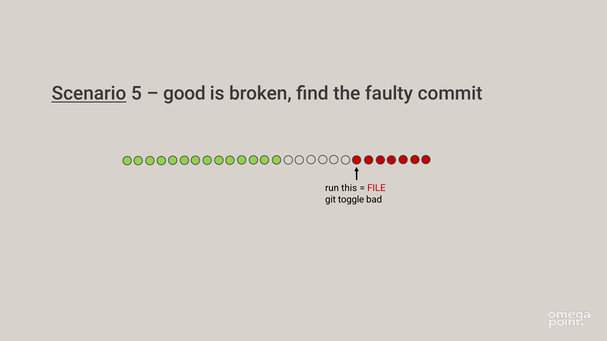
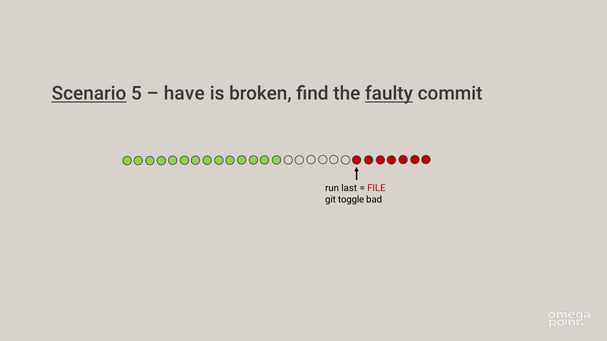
good: good -> have (184, 94)
faulty underline: none -> present (389, 94)
this: this -> last (349, 188)
